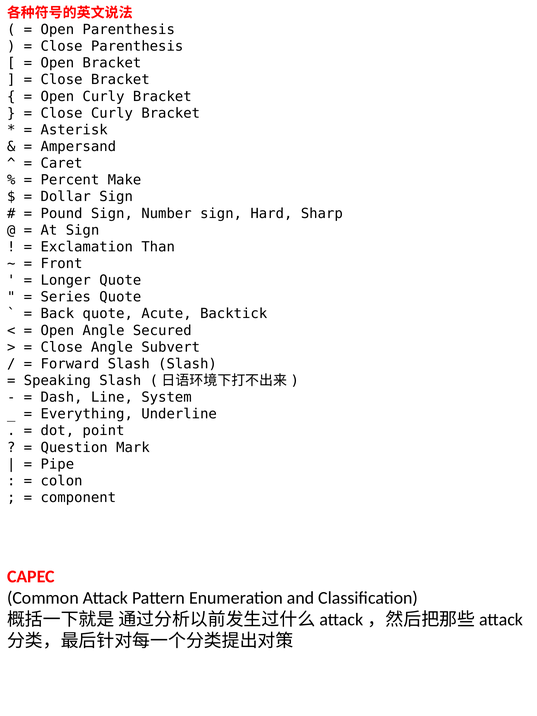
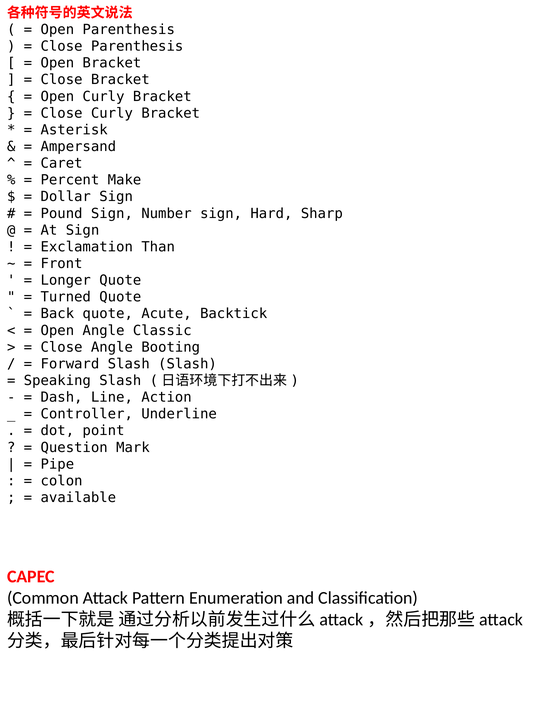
Series: Series -> Turned (66, 297)
Secured: Secured -> Classic (162, 330)
Subvert: Subvert -> Booting (171, 347)
System: System -> Action (167, 397)
Everything: Everything -> Controller (87, 414)
component: component -> available (78, 498)
